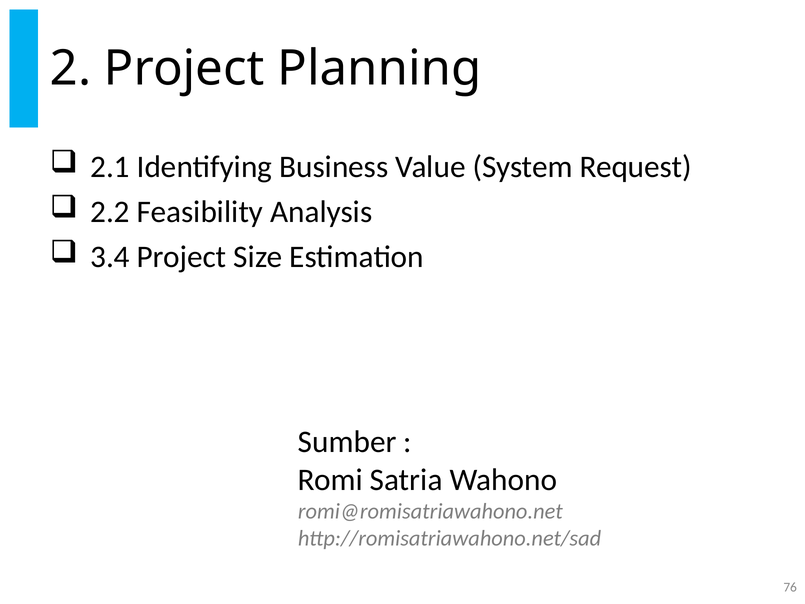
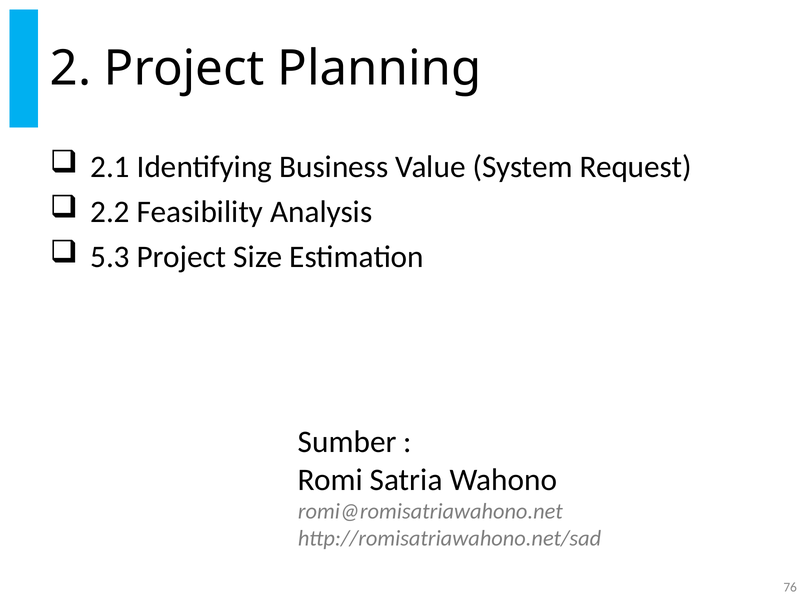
3.4: 3.4 -> 5.3 (110, 257)
